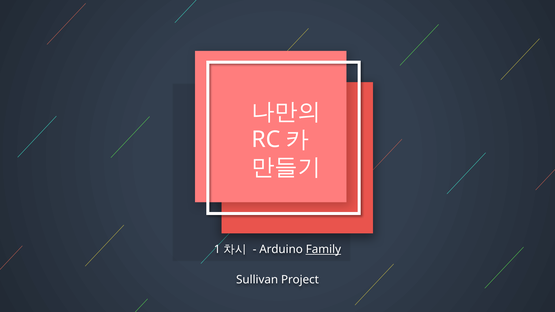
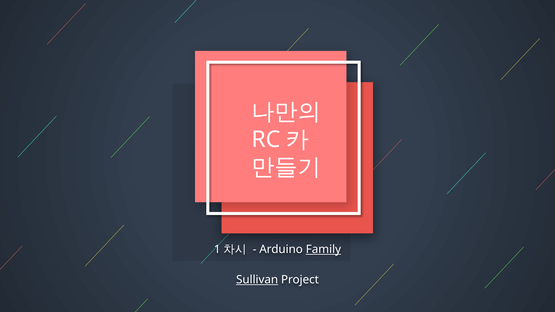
Sullivan underline: none -> present (257, 280)
